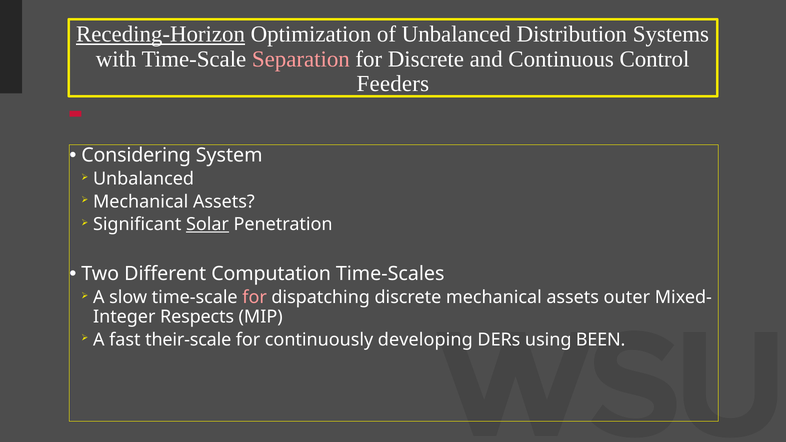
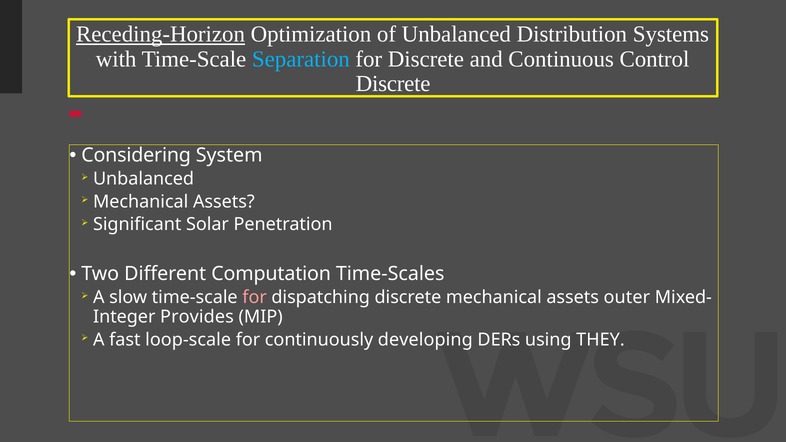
Separation colour: pink -> light blue (301, 59)
Feeders: Feeders -> Discrete (393, 84)
Solar underline: present -> none (207, 224)
Respects: Respects -> Provides (197, 317)
their-scale: their-scale -> loop-scale (188, 340)
BEEN: BEEN -> THEY (600, 340)
